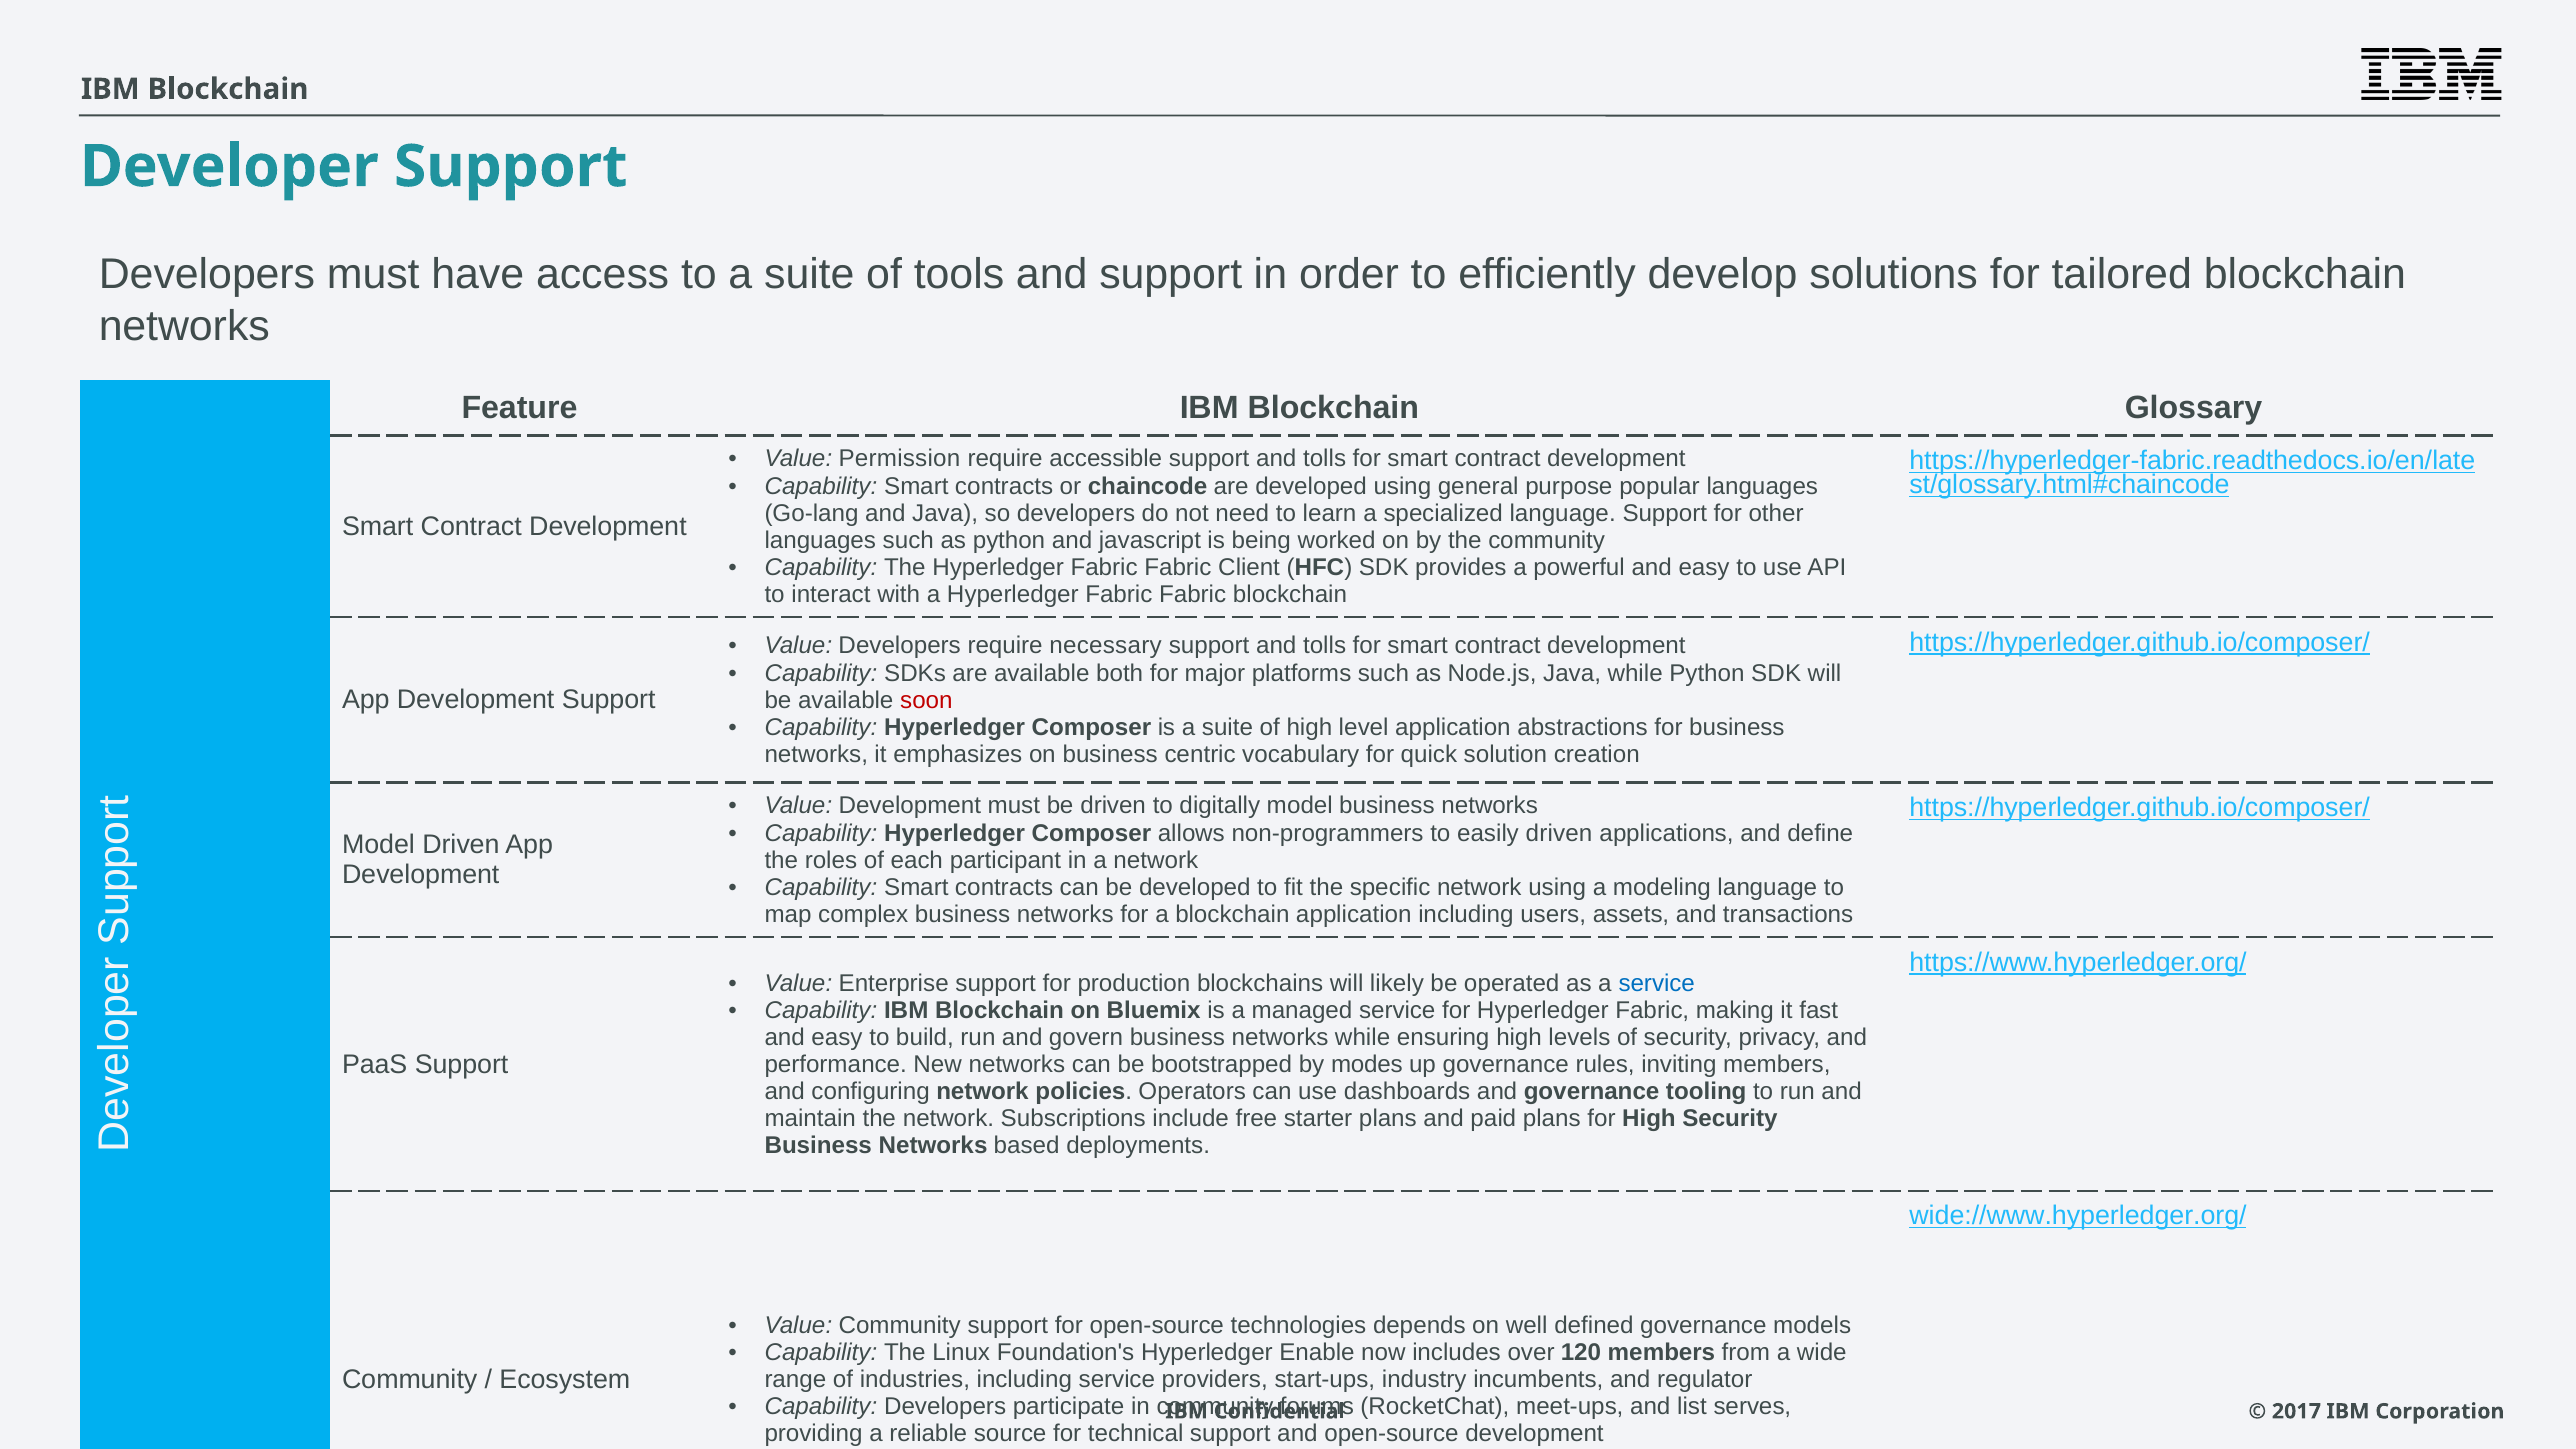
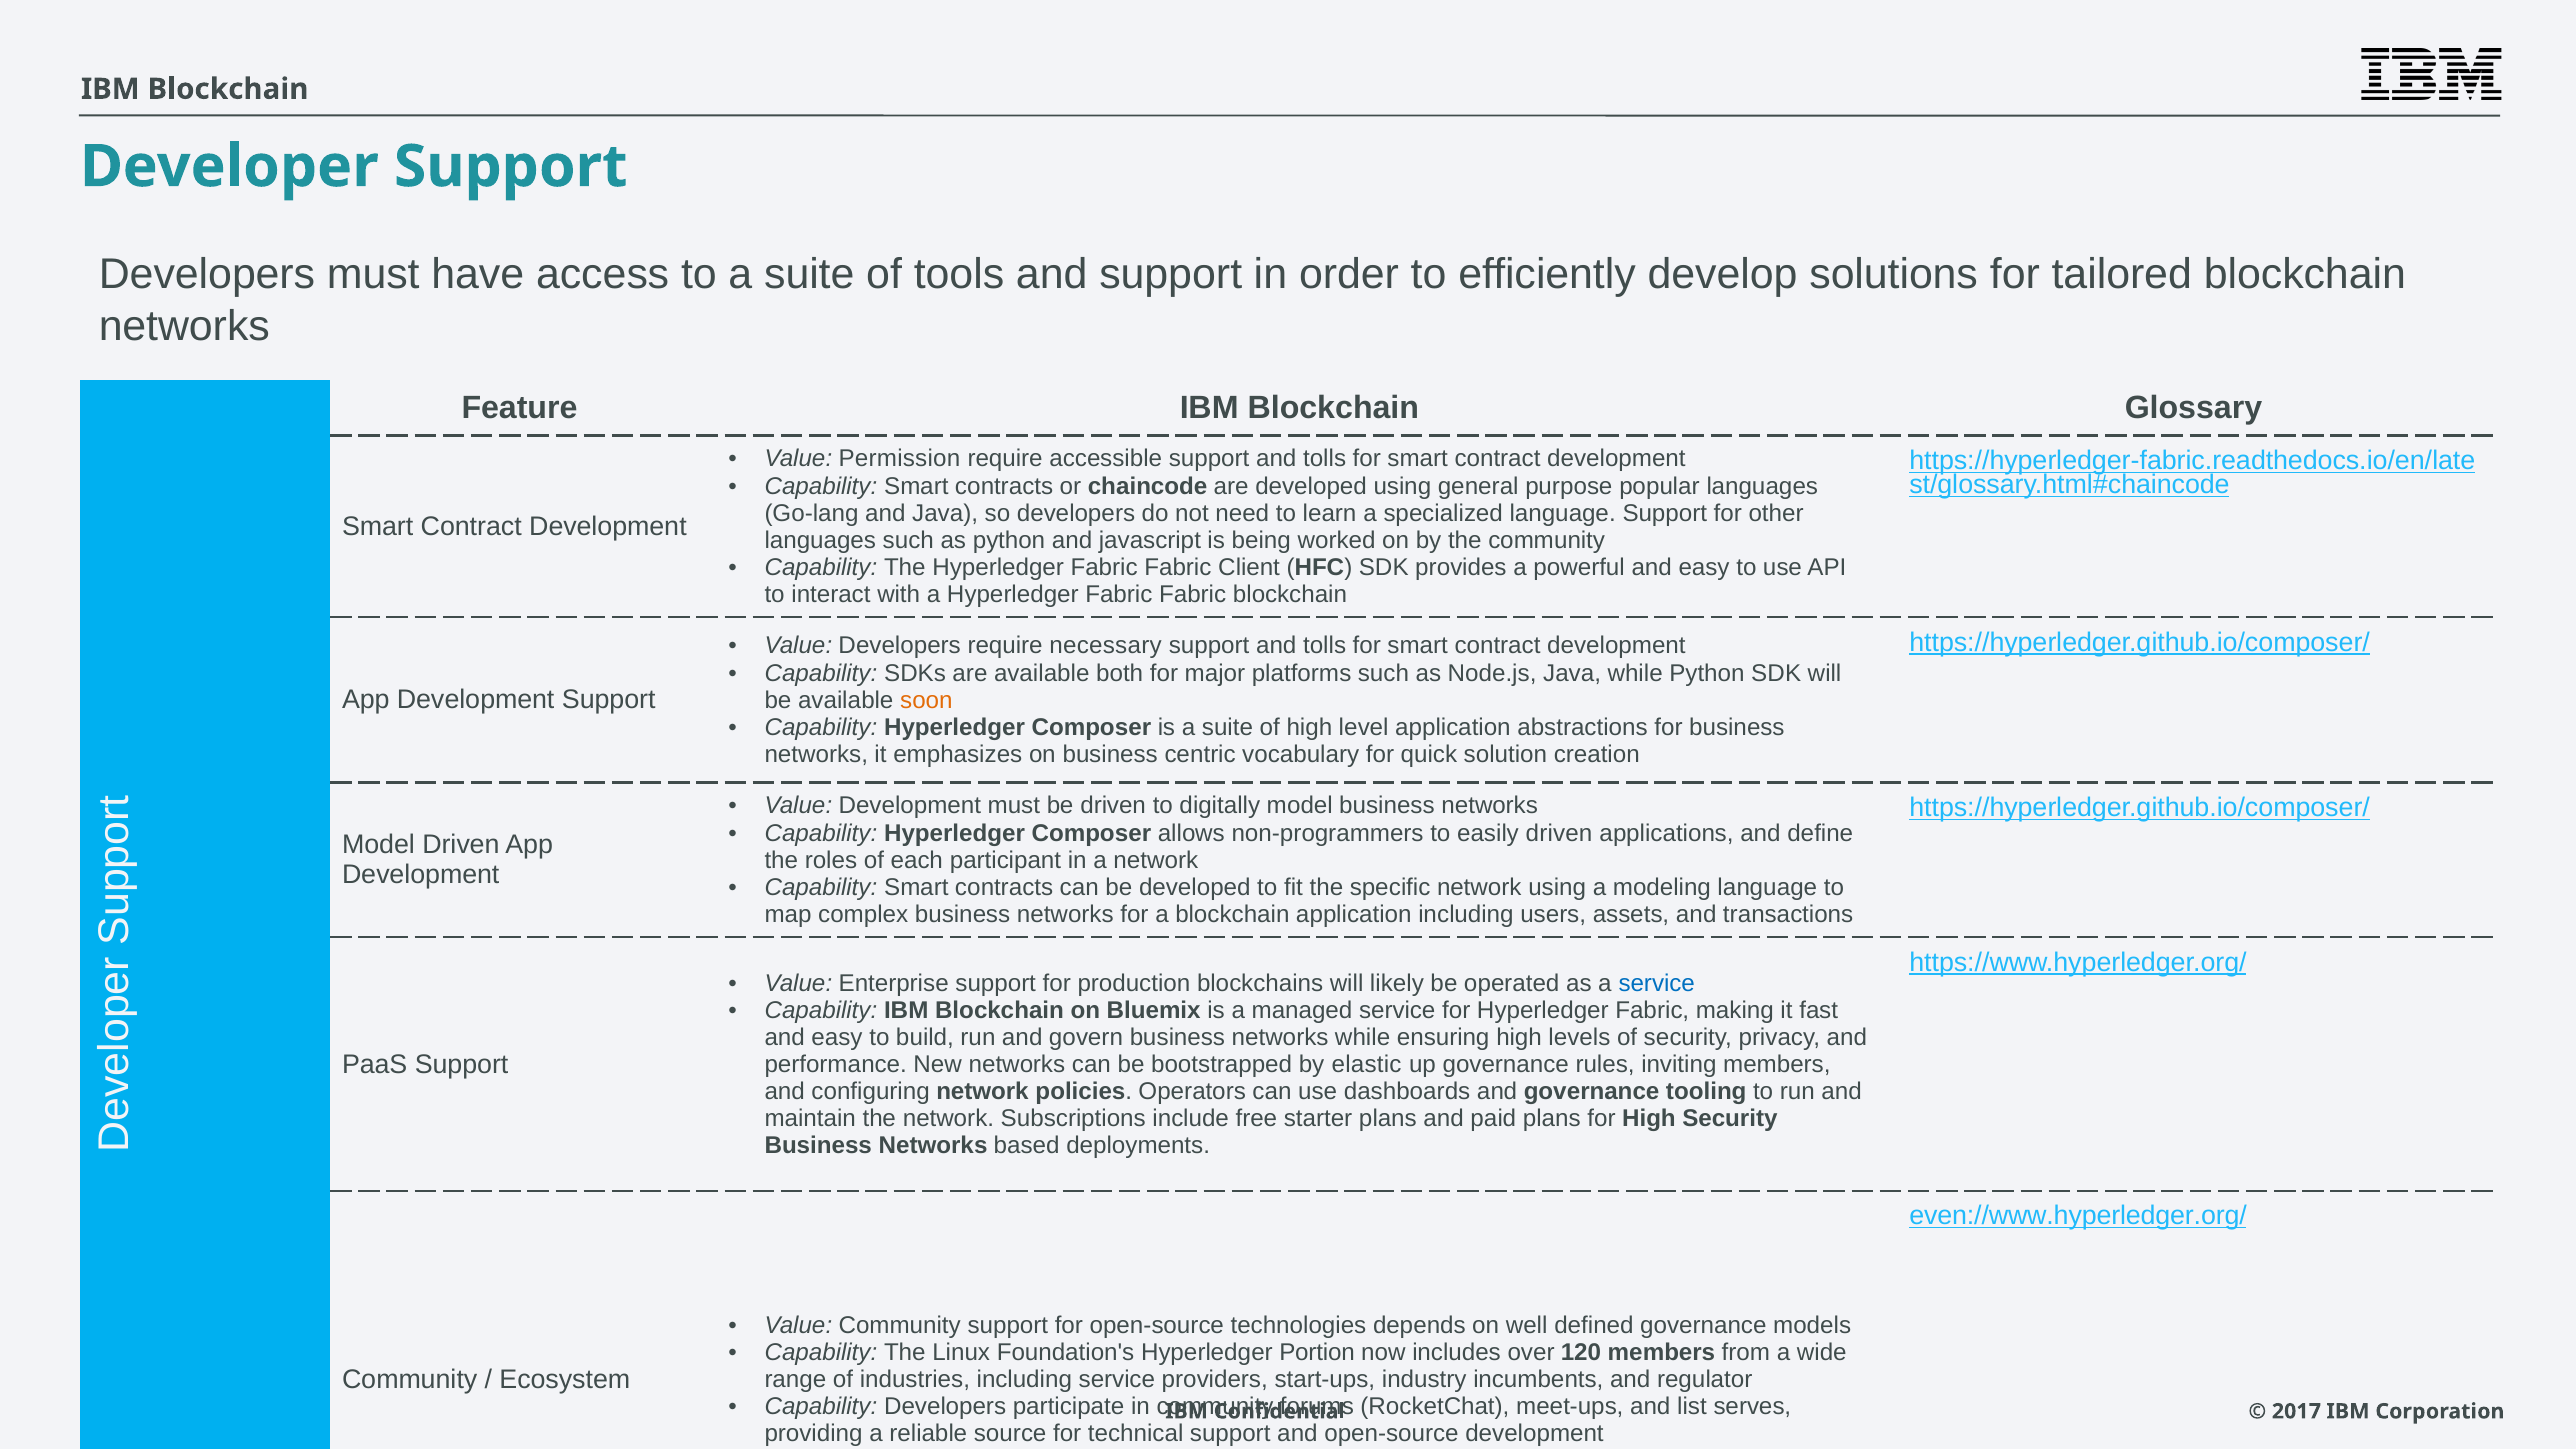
soon colour: red -> orange (926, 700)
modes: modes -> elastic (1367, 1064)
wide://www.hyperledger.org/: wide://www.hyperledger.org/ -> even://www.hyperledger.org/ (2078, 1216)
Enable: Enable -> Portion (1317, 1352)
